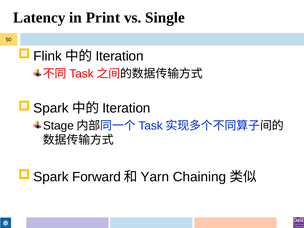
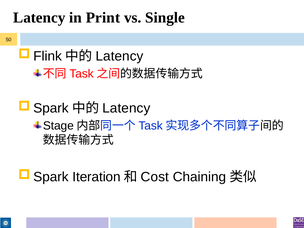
Iteration: Iteration -> Latency (119, 56)
Iteration: Iteration -> Latency (126, 108)
Forward: Forward -> Iteration (97, 177)
Yarn: Yarn -> Cost (155, 177)
